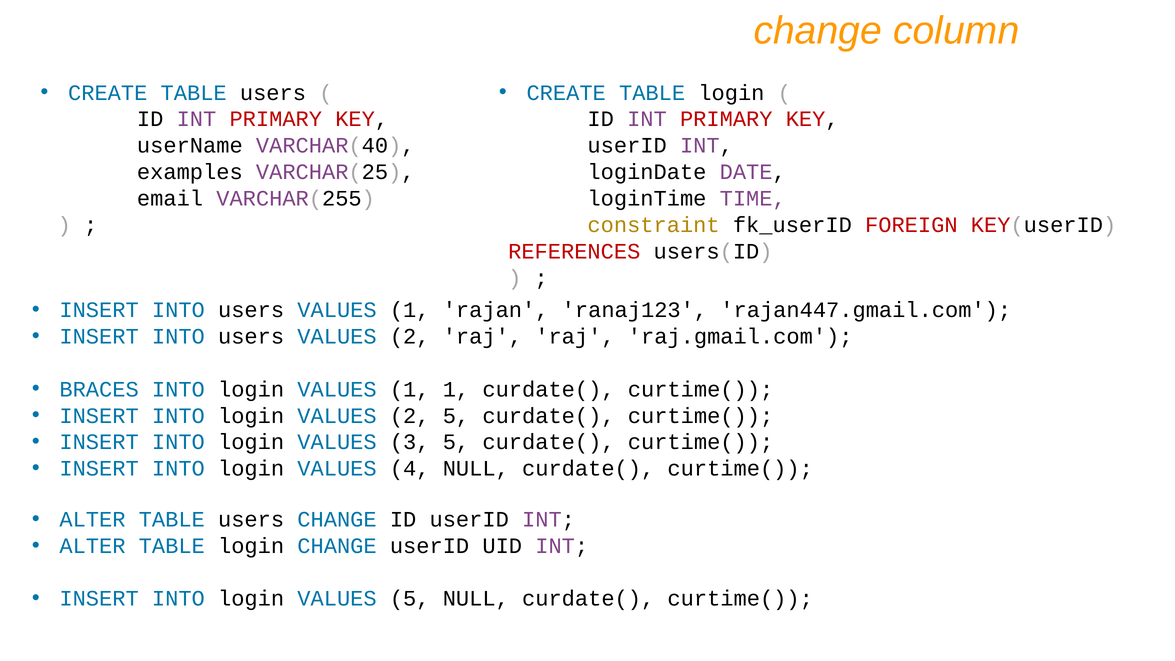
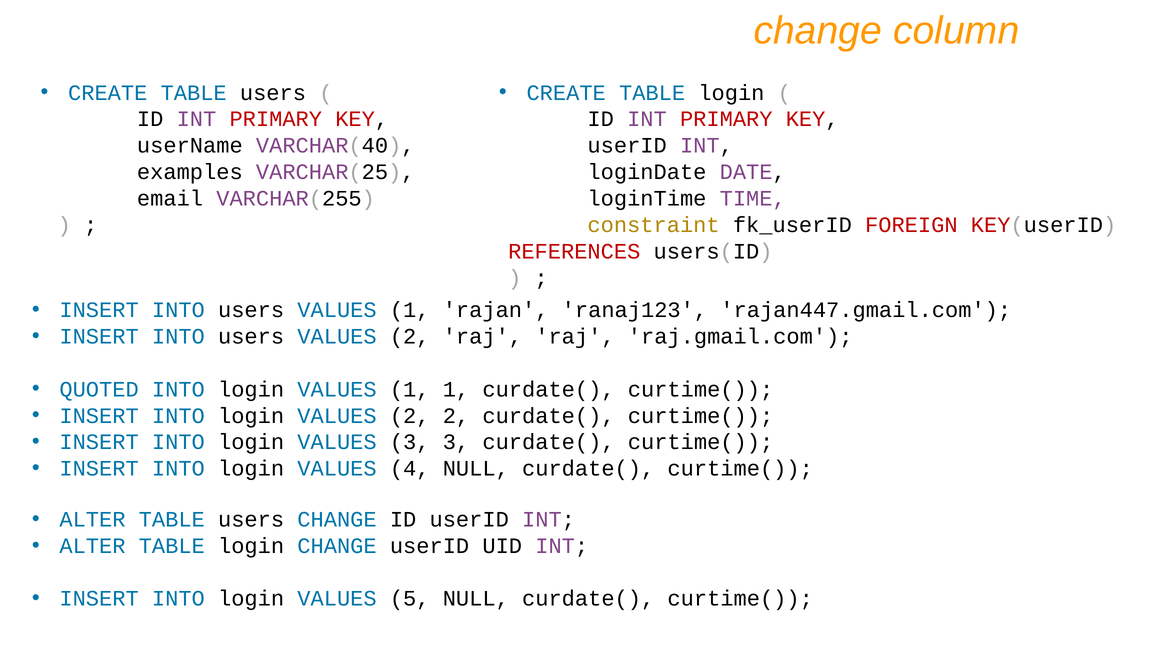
BRACES: BRACES -> QUOTED (99, 389)
2 5: 5 -> 2 (456, 416)
3 5: 5 -> 3 (456, 442)
